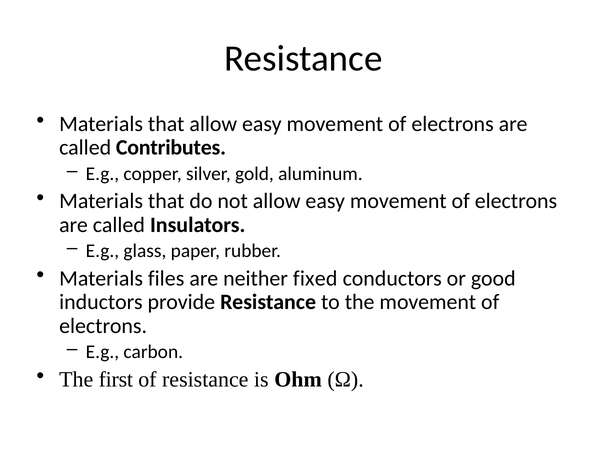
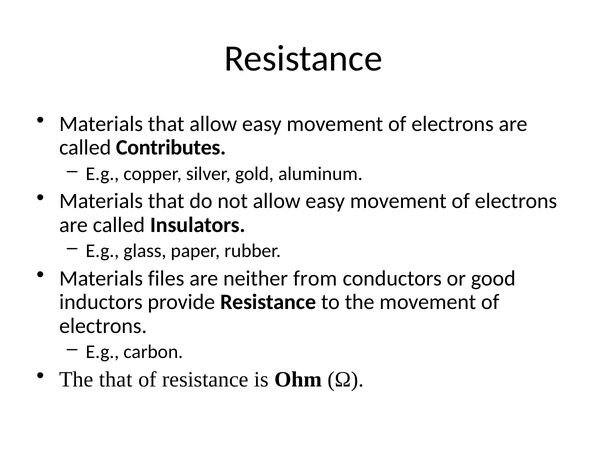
fixed: fixed -> from (315, 279)
The first: first -> that (116, 380)
